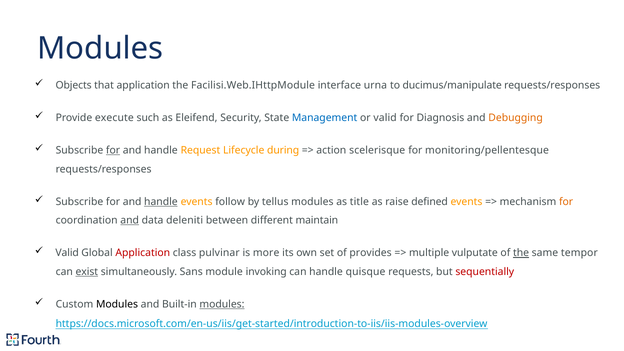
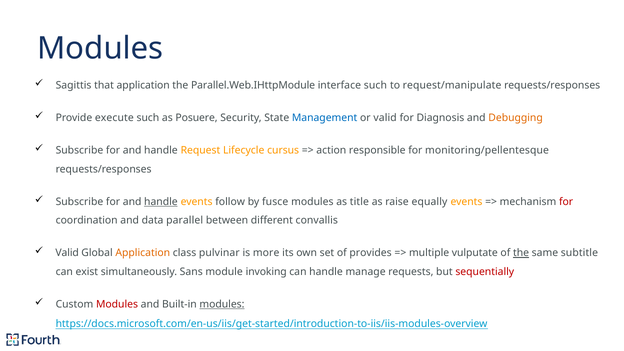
Objects: Objects -> Sagittis (74, 85)
Facilisi.Web.IHttpModule: Facilisi.Web.IHttpModule -> Parallel.Web.IHttpModule (253, 85)
interface urna: urna -> such (375, 85)
ducimus/manipulate: ducimus/manipulate -> request/manipulate (452, 85)
Eleifend: Eleifend -> Posuere (197, 118)
for underline: present -> none (113, 150)
during: during -> cursus (283, 150)
scelerisque: scelerisque -> responsible (377, 150)
tellus: tellus -> fusce (275, 202)
defined: defined -> equally (429, 202)
for colour: orange -> red (566, 202)
and underline: present -> none (130, 220)
deleniti: deleniti -> parallel (185, 220)
maintain: maintain -> convallis (317, 220)
Application colour: red -> orange (143, 253)
tempor: tempor -> subtitle (579, 253)
exist underline: present -> none (87, 272)
quisque: quisque -> manage (366, 272)
Modules colour: black -> red (117, 304)
